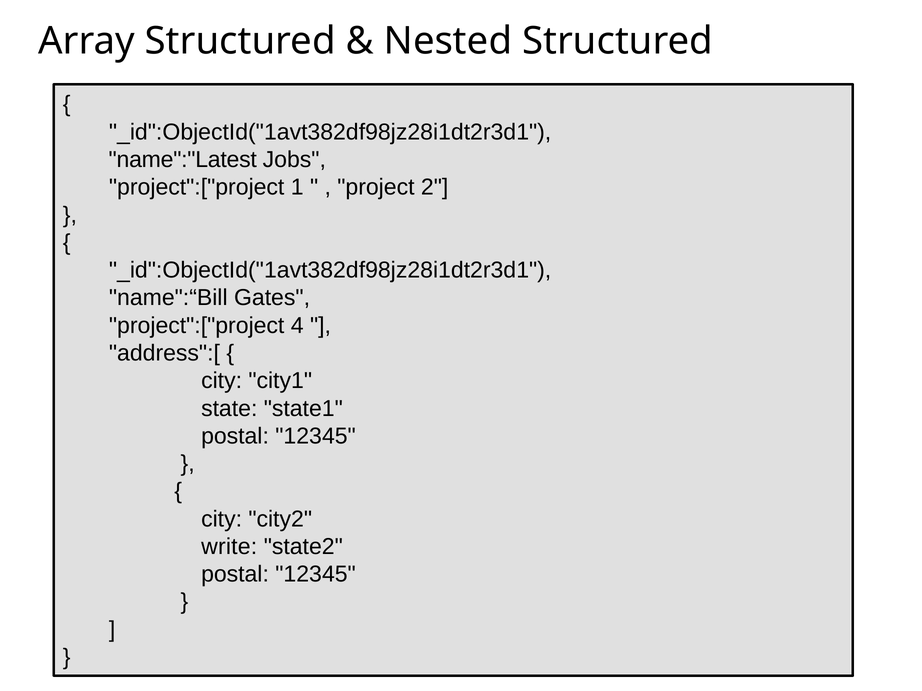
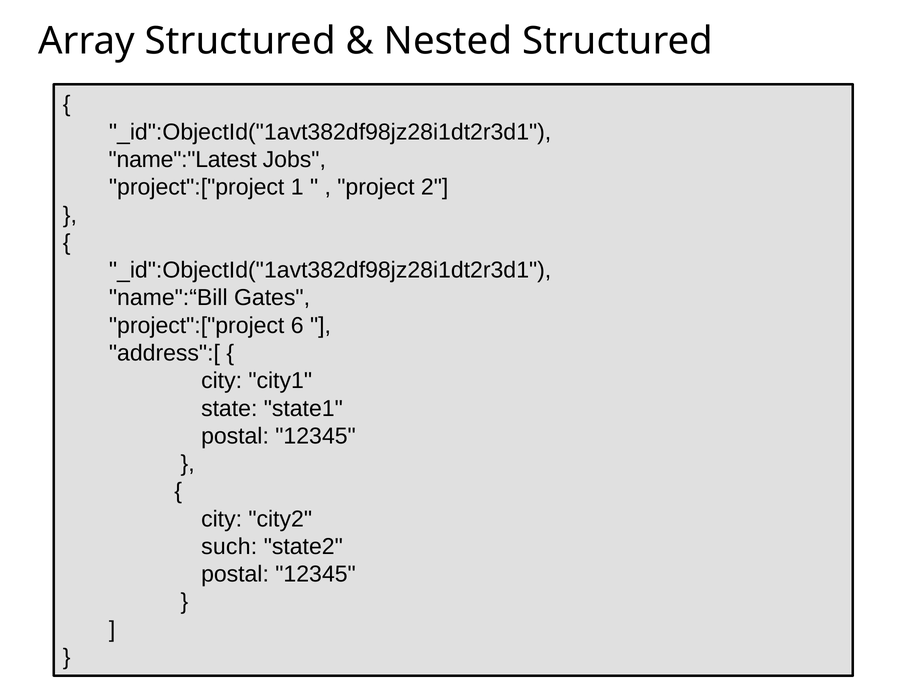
4: 4 -> 6 (297, 326)
write: write -> such (229, 547)
